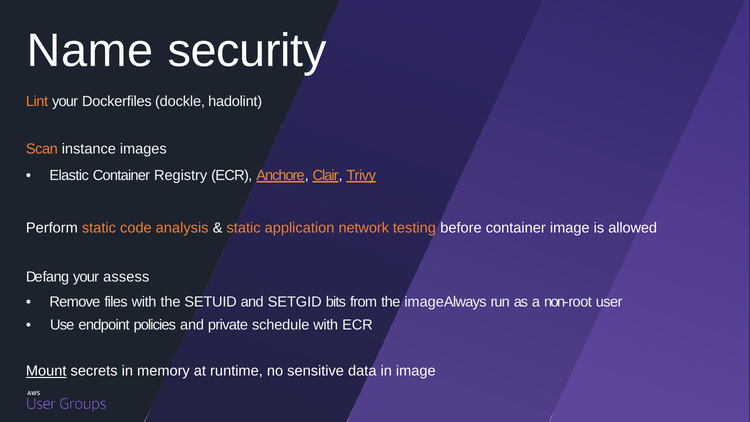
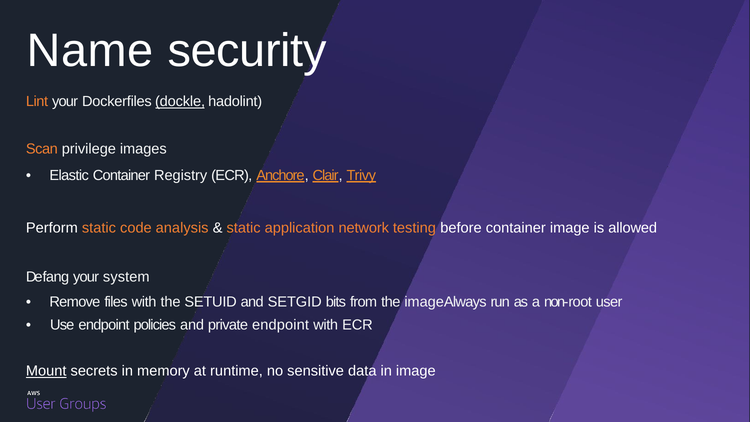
dockle underline: none -> present (180, 102)
instance: instance -> privilege (89, 149)
assess: assess -> system (126, 277)
private schedule: schedule -> endpoint (281, 325)
